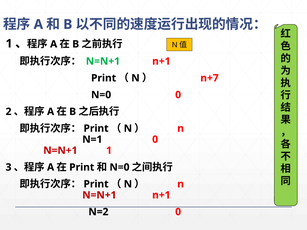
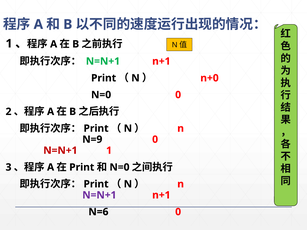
n+7: n+7 -> n+0 (209, 78)
N=1: N=1 -> N=9 (92, 140)
N=N+1 colour: red -> purple (99, 195)
N=2: N=2 -> N=6 (98, 212)
